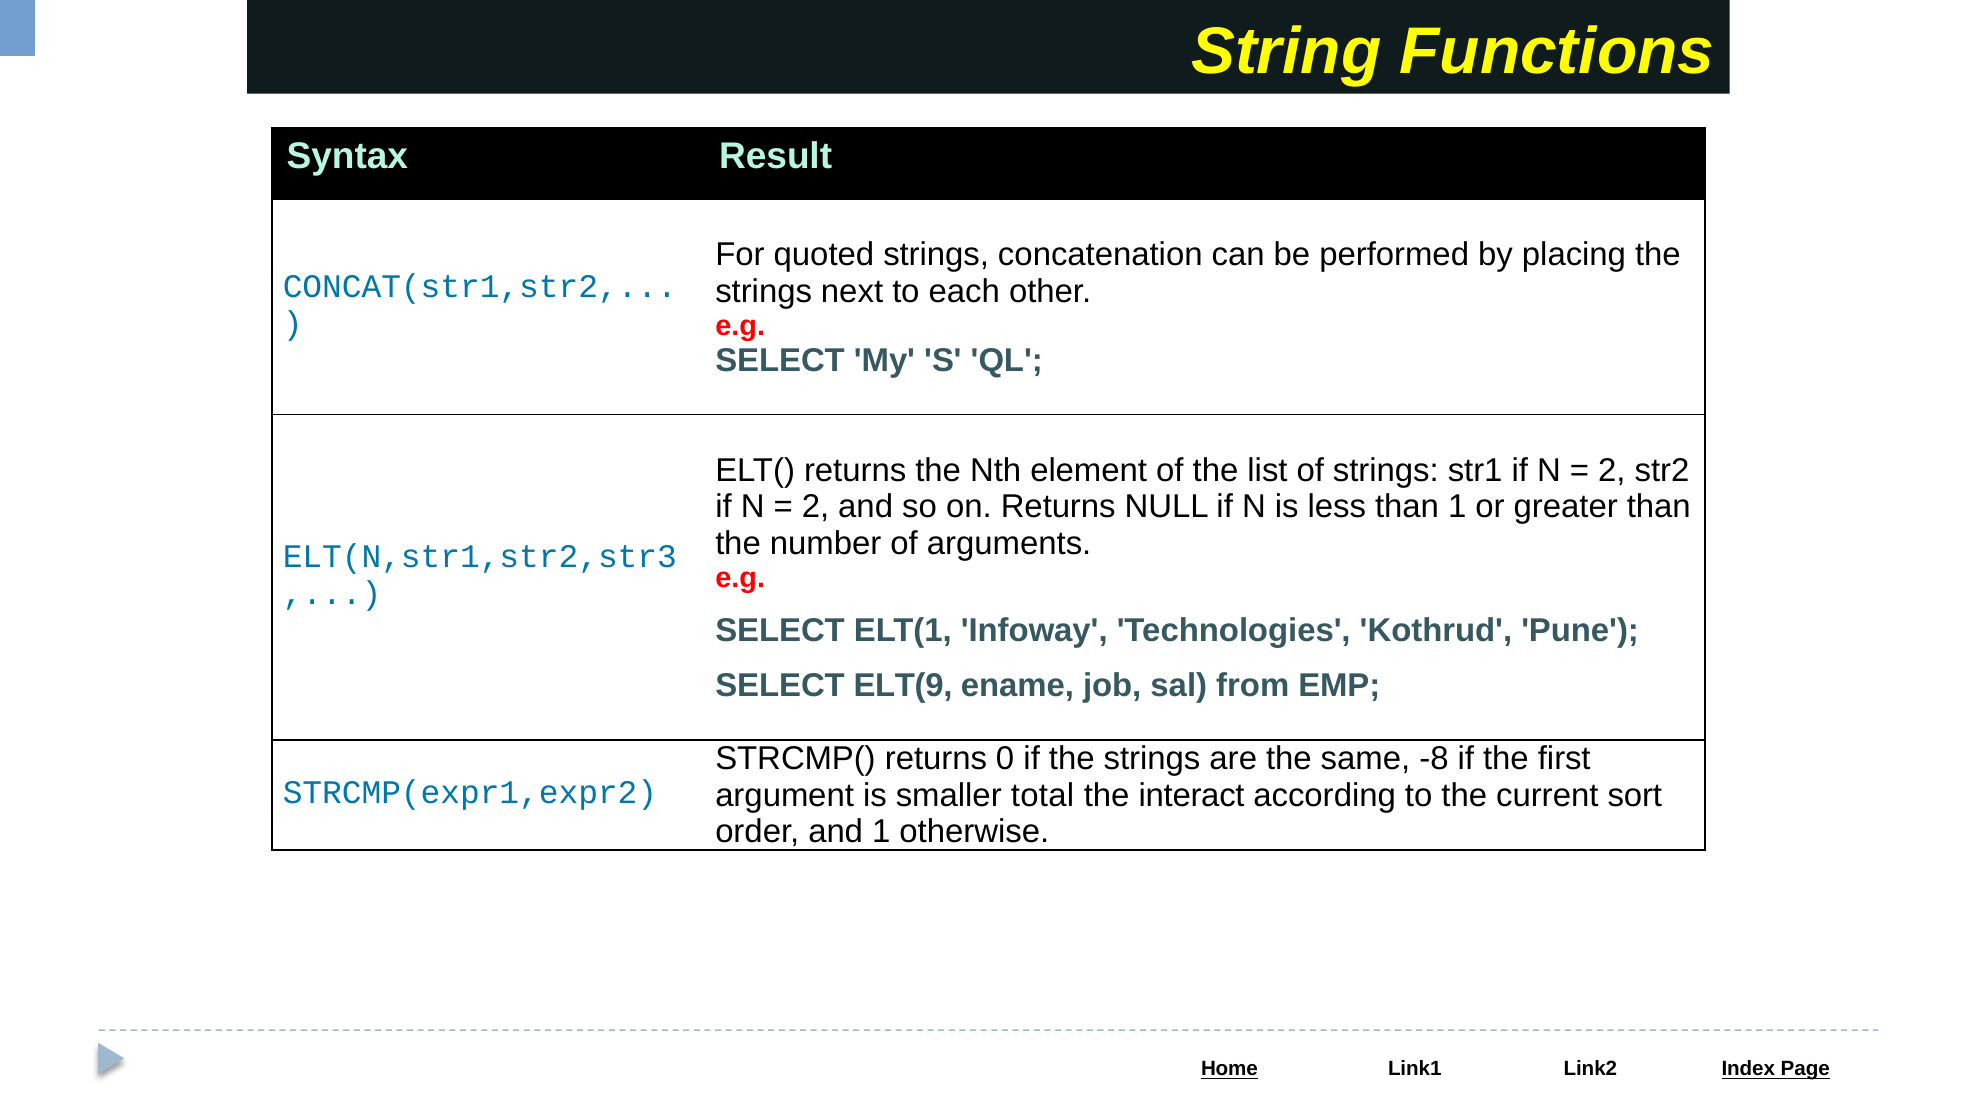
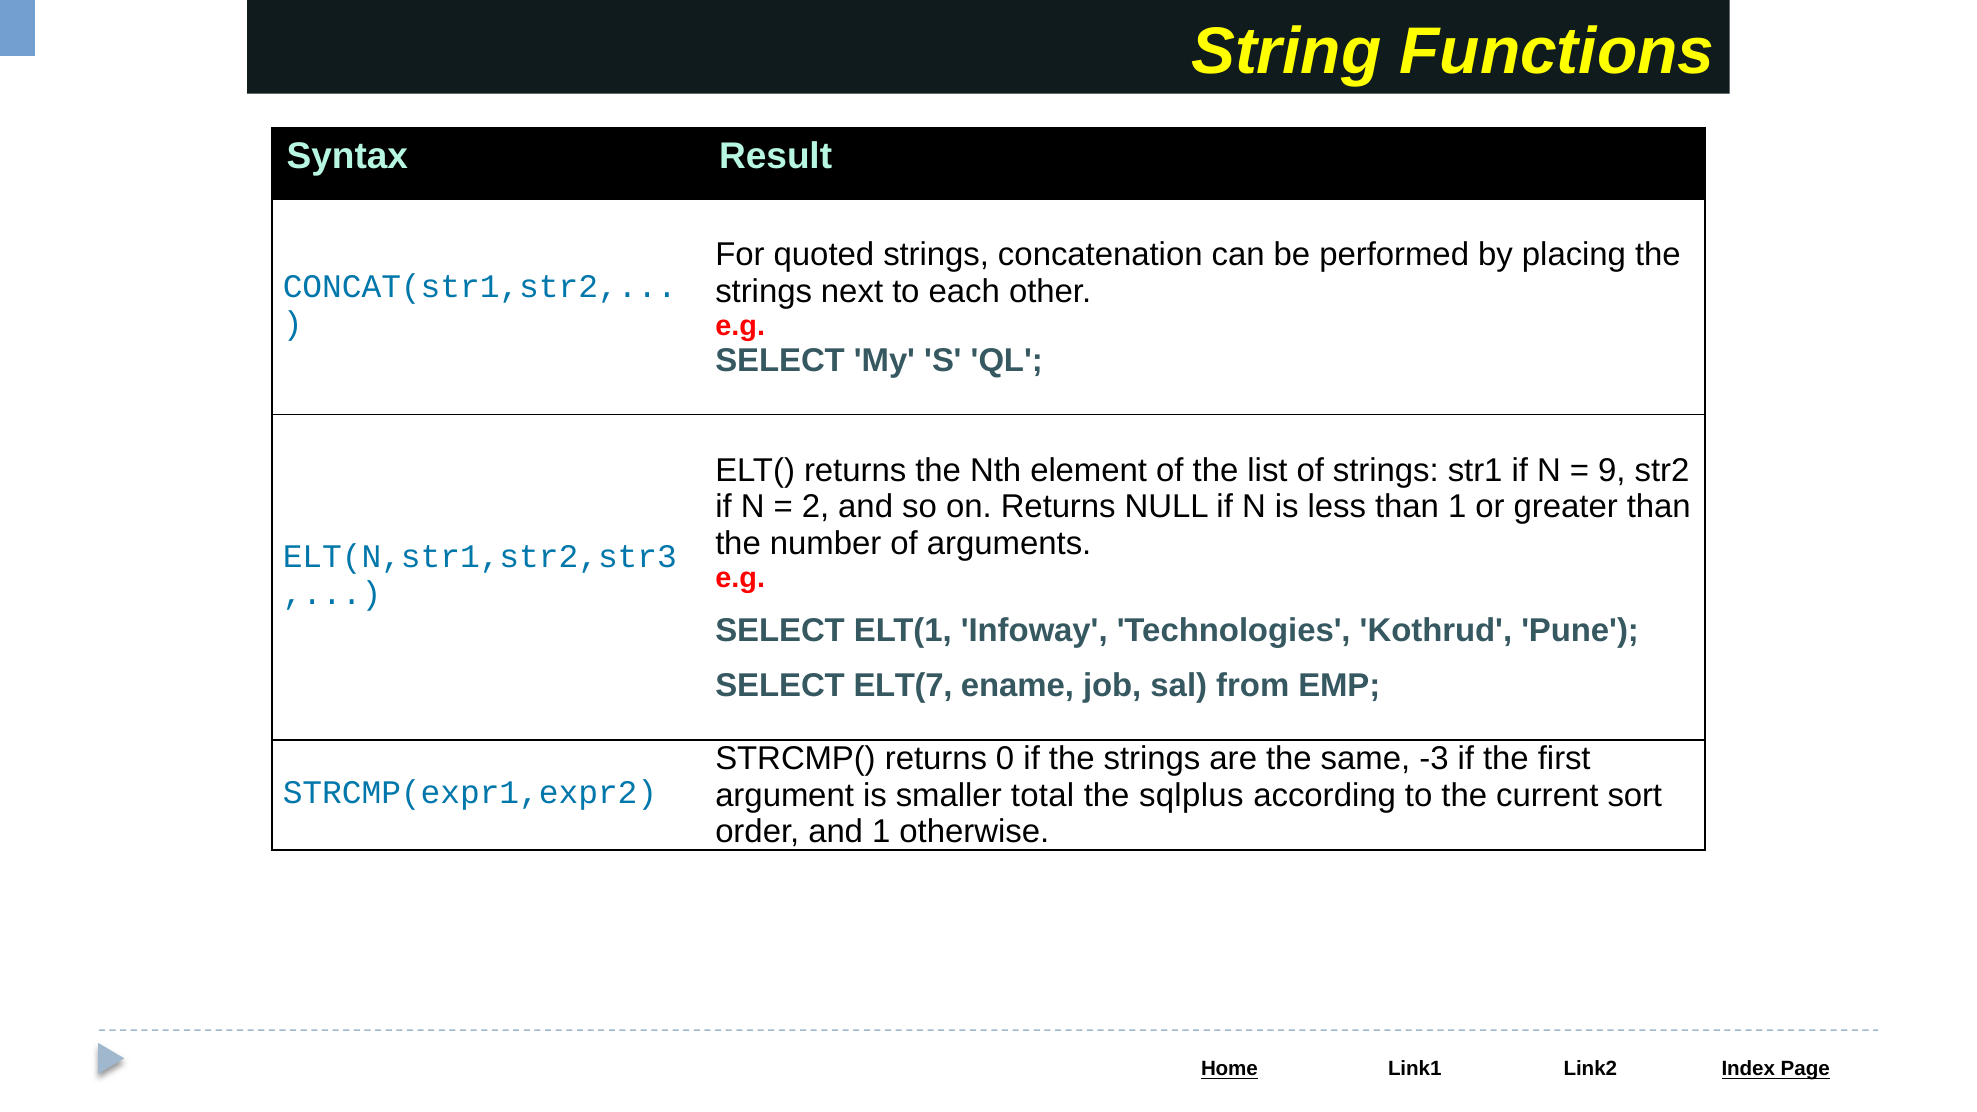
2: 2 -> 9 (1612, 470)
ELT(9: ELT(9 -> ELT(7 (903, 686)
-8: -8 -> -3 (1434, 759)
interact: interact -> sqlplus (1191, 795)
